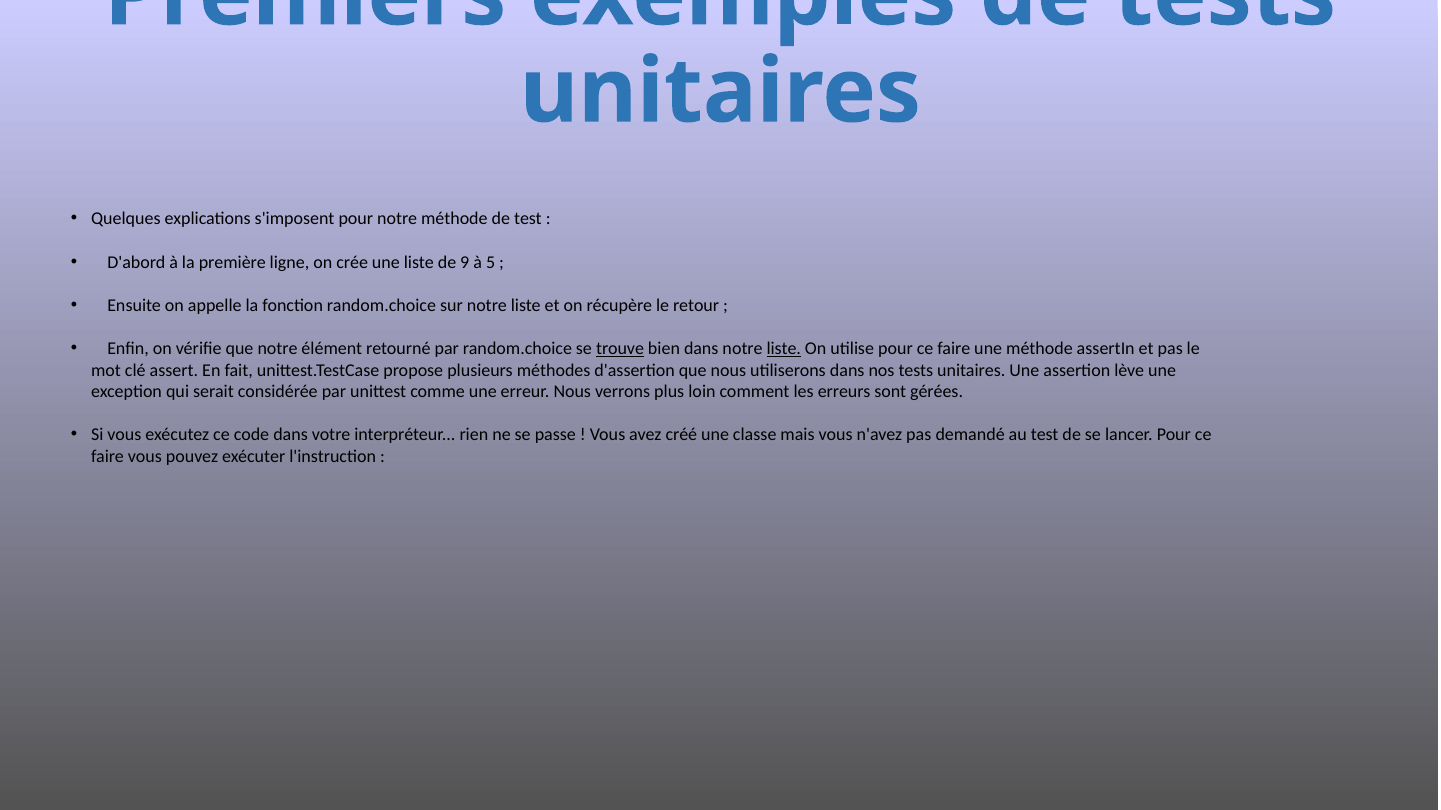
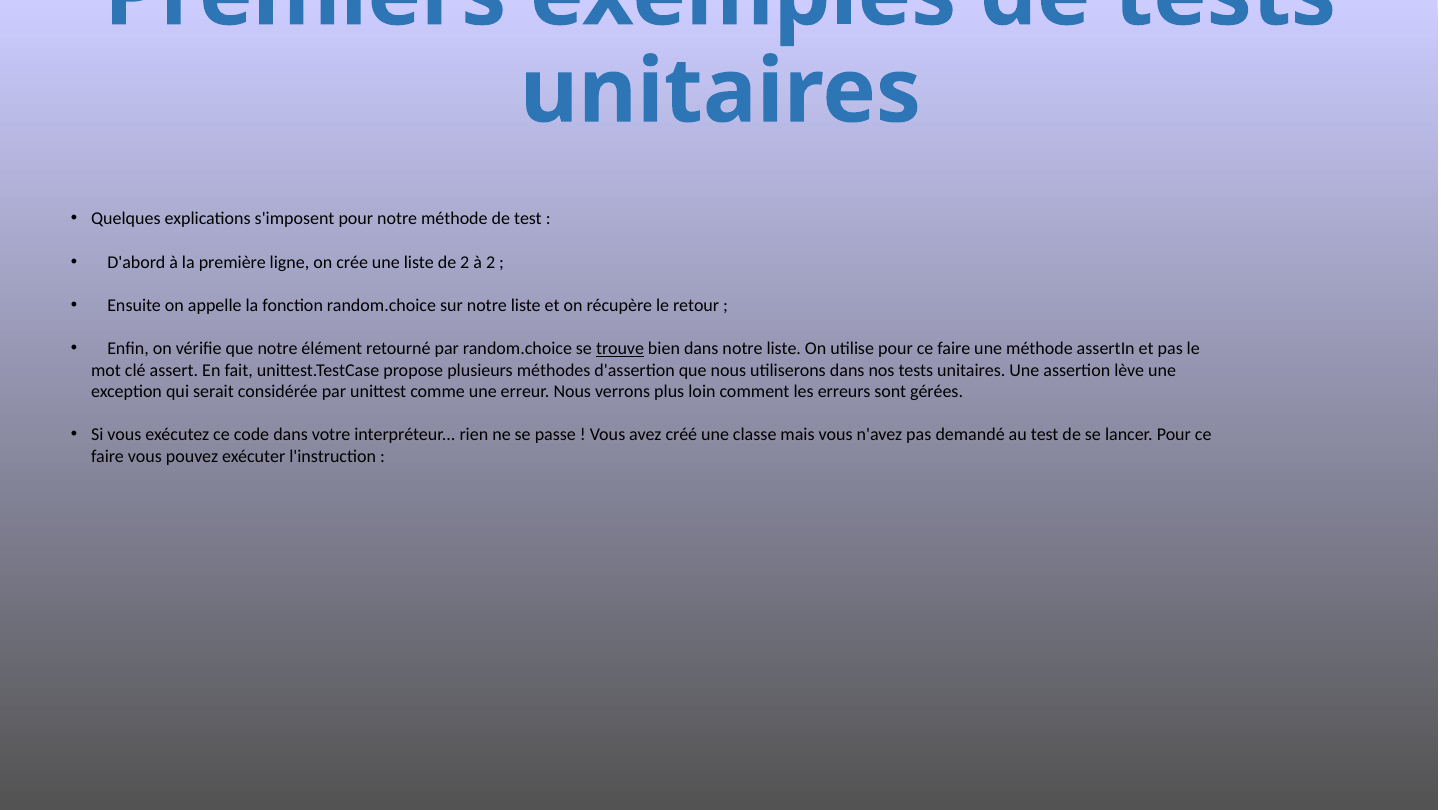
de 9: 9 -> 2 (465, 262)
à 5: 5 -> 2 (491, 262)
liste underline: present -> none (784, 349)
